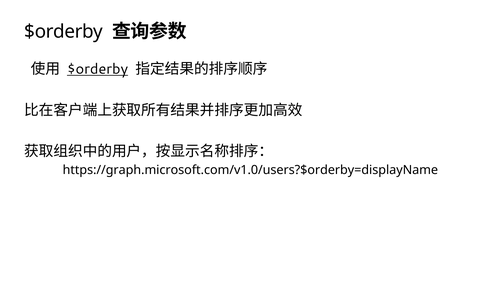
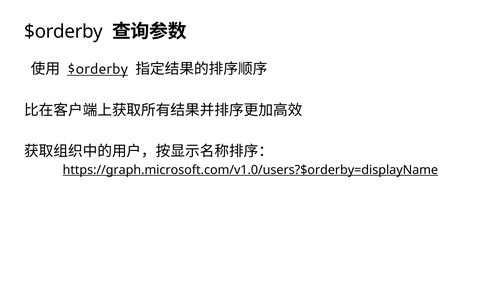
https://graph.microsoft.com/v1.0/users?$orderby=displayName underline: none -> present (250, 170)
